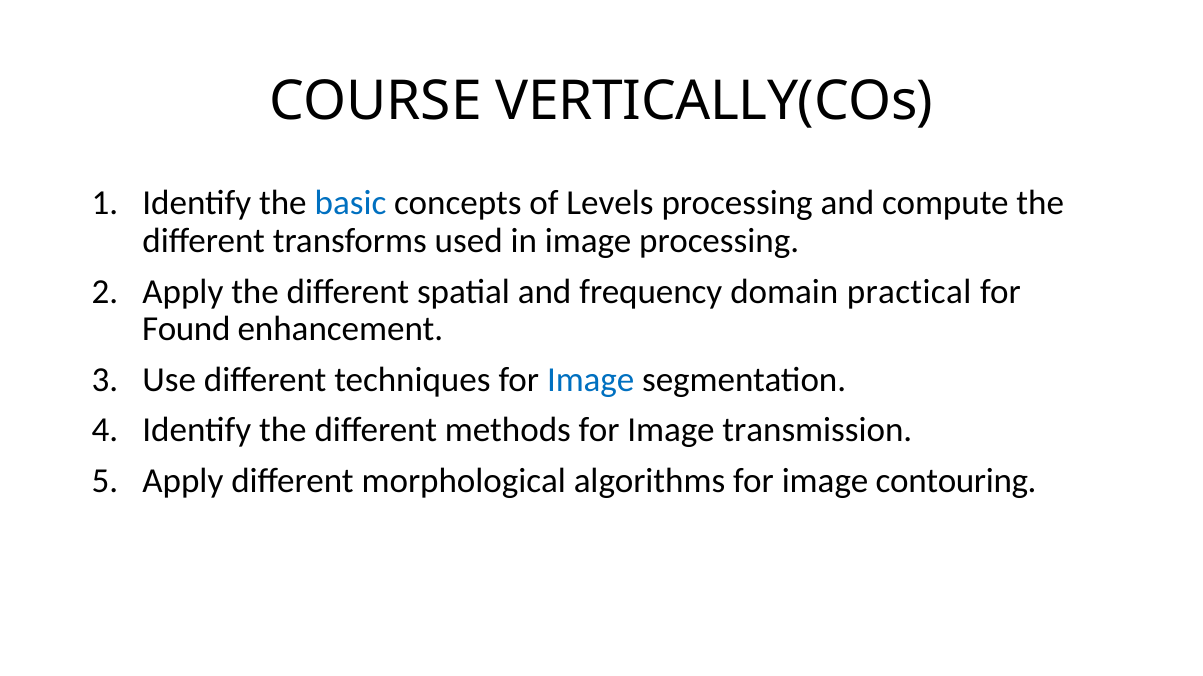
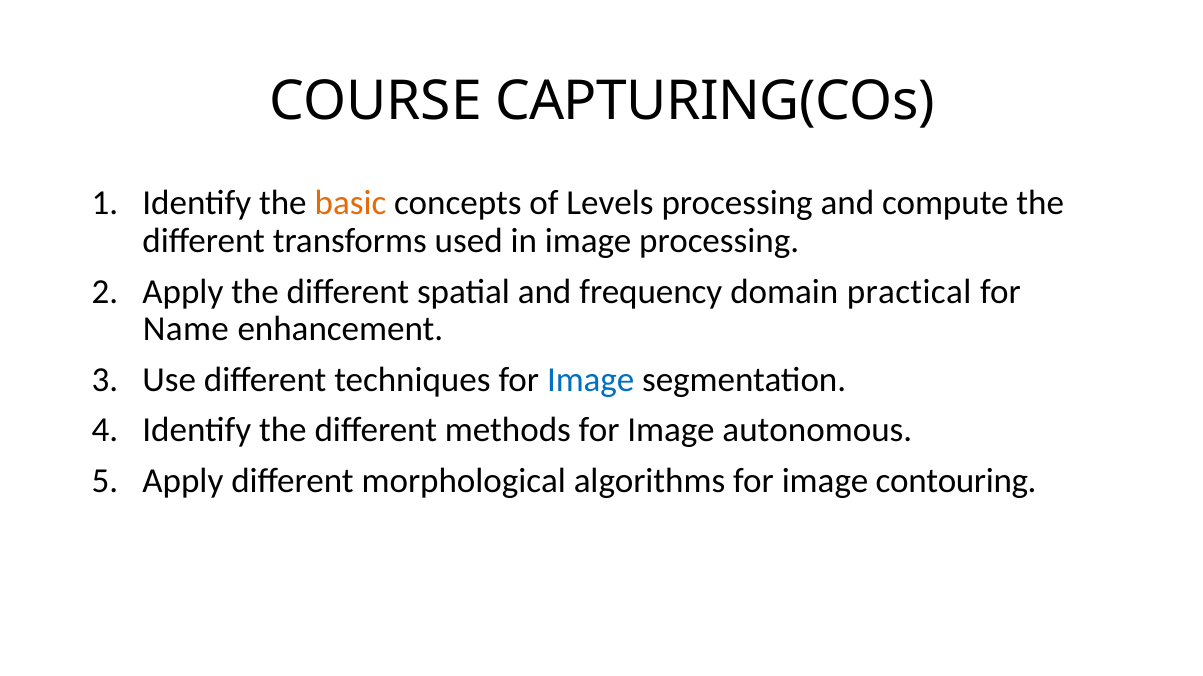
VERTICALLY(COs: VERTICALLY(COs -> CAPTURING(COs (715, 101)
basic colour: blue -> orange (351, 203)
Found: Found -> Name (186, 330)
transmission: transmission -> autonomous (817, 431)
